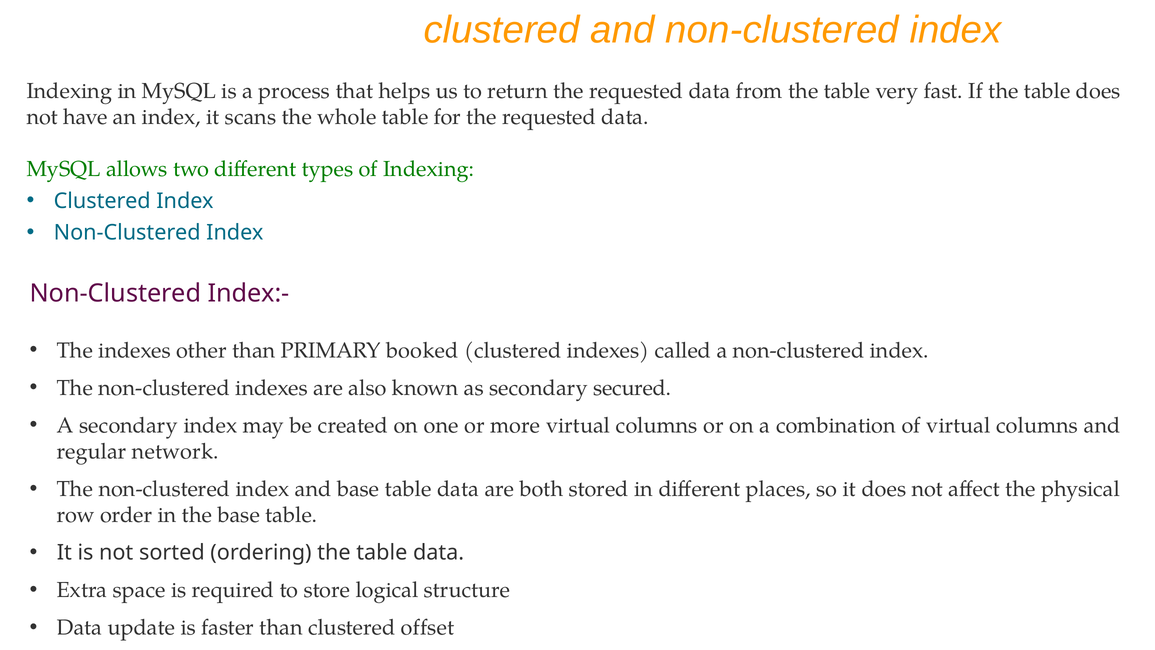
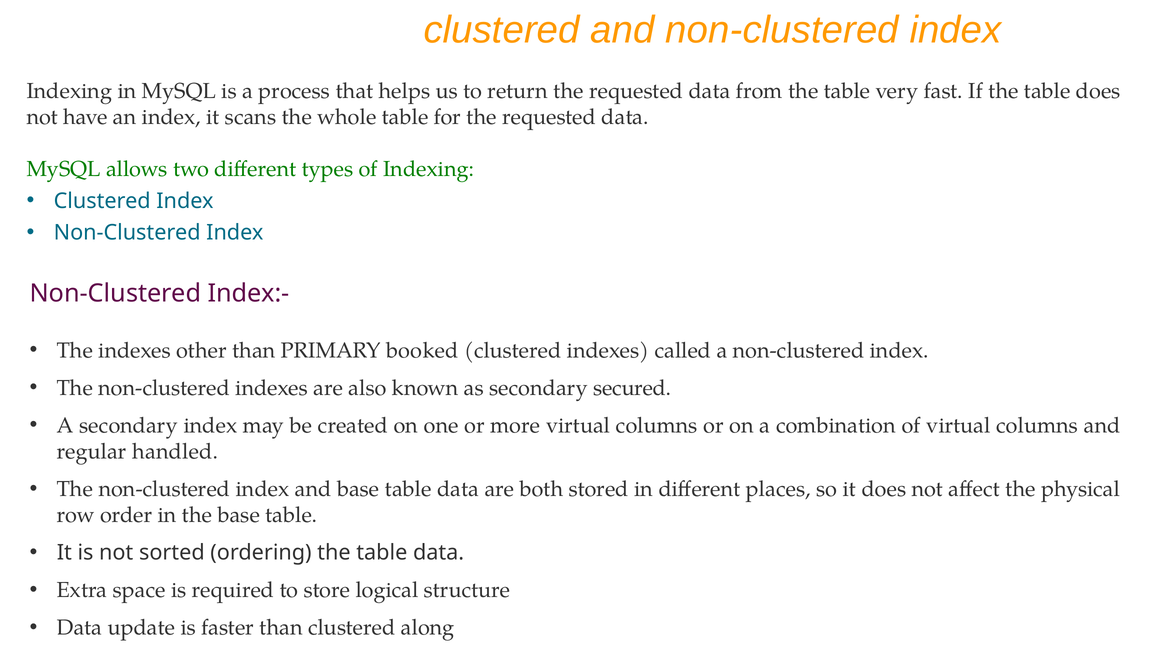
network: network -> handled (175, 451)
offset: offset -> along (428, 627)
